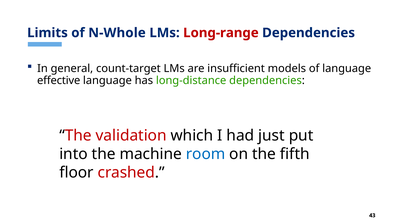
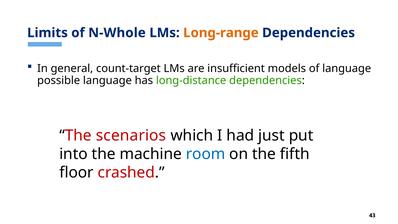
Long-range colour: red -> orange (221, 33)
effective: effective -> possible (59, 80)
validation: validation -> scenarios (131, 135)
